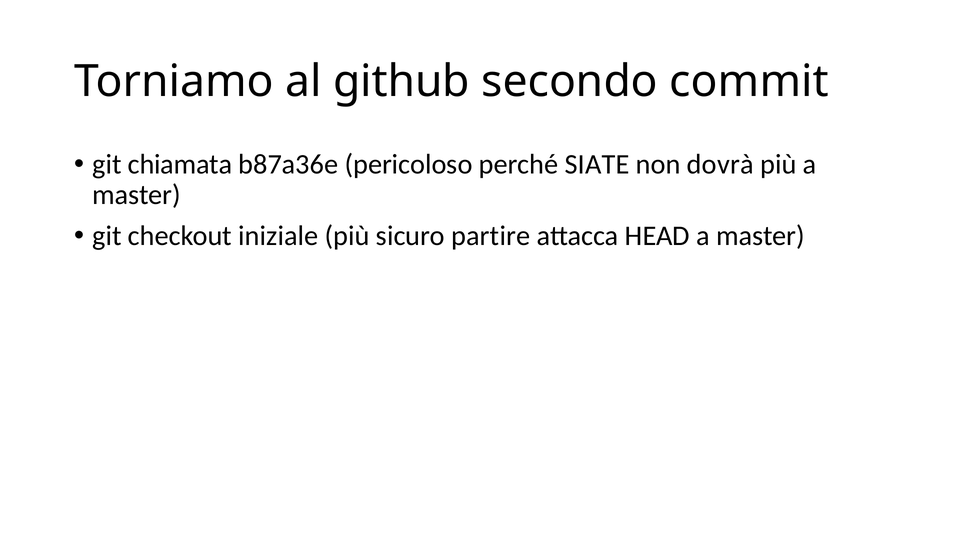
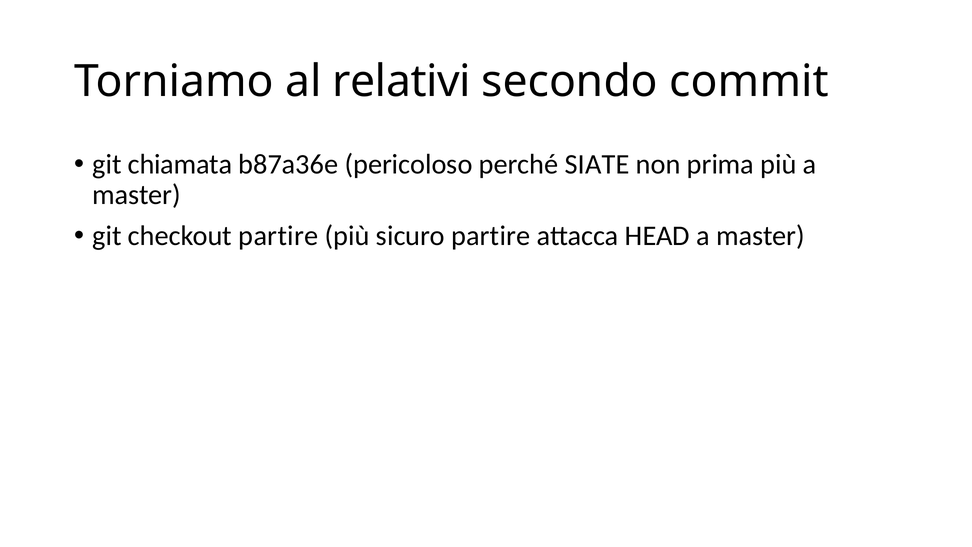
github: github -> relativi (402, 82)
dovrà: dovrà -> prima (720, 164)
checkout iniziale: iniziale -> partire (278, 236)
